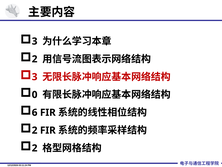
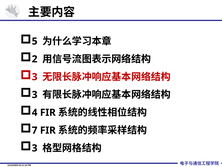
3: 3 -> 5 (35, 41)
0: 0 -> 3 (35, 94)
6: 6 -> 4 (35, 112)
2: 2 -> 7 (35, 130)
2: 2 -> 3 (35, 148)
